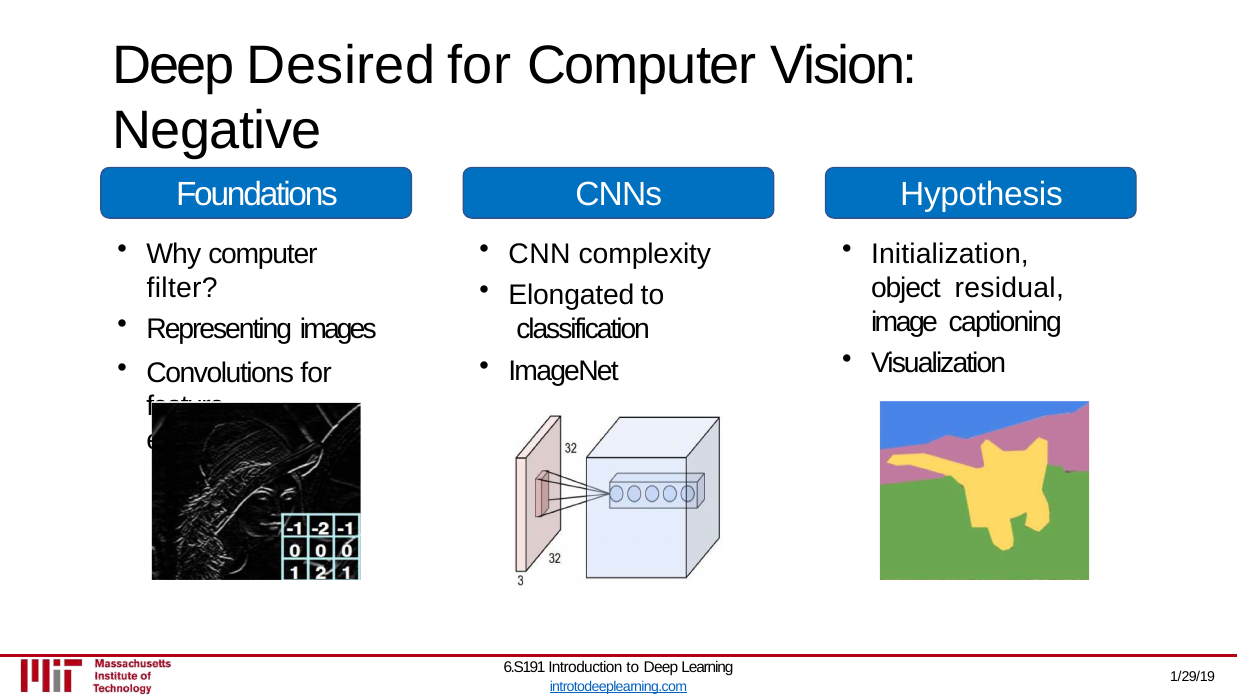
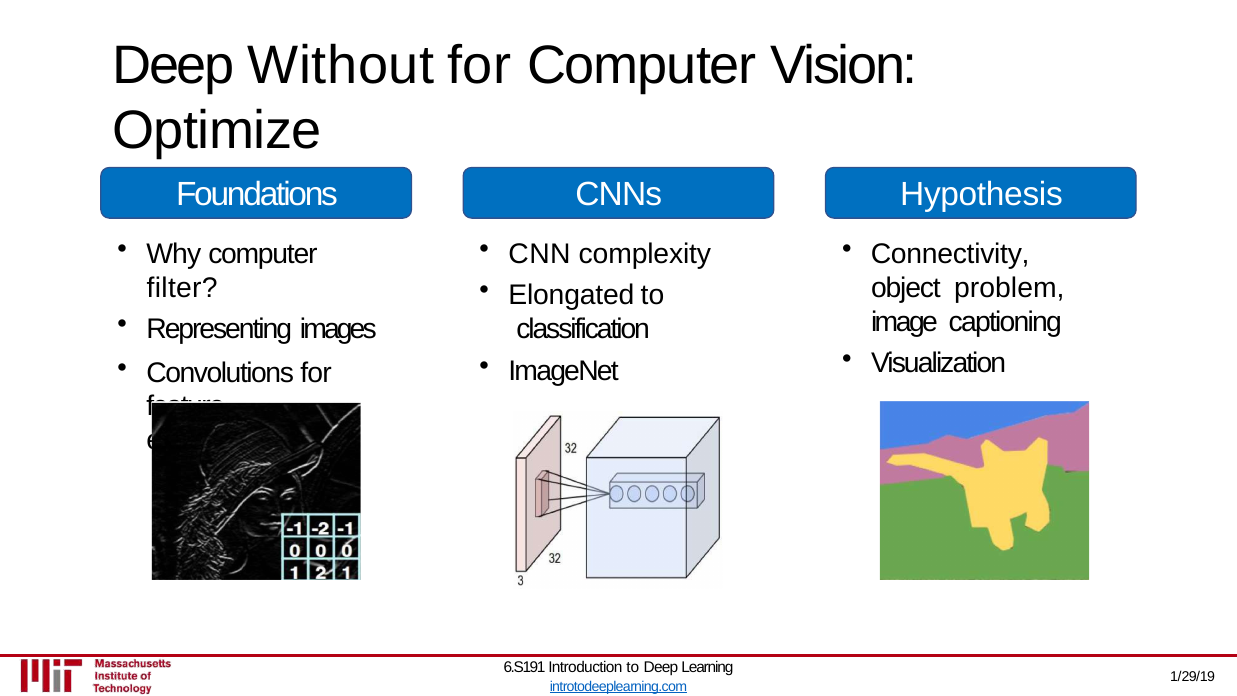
Desired: Desired -> Without (341, 65)
Negative: Negative -> Optimize (217, 130)
Initialization: Initialization -> Connectivity (950, 254)
residual: residual -> problem (1009, 288)
